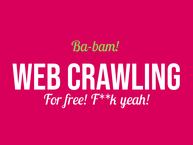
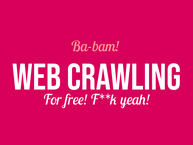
Ba-bam colour: light green -> pink (95, 47)
